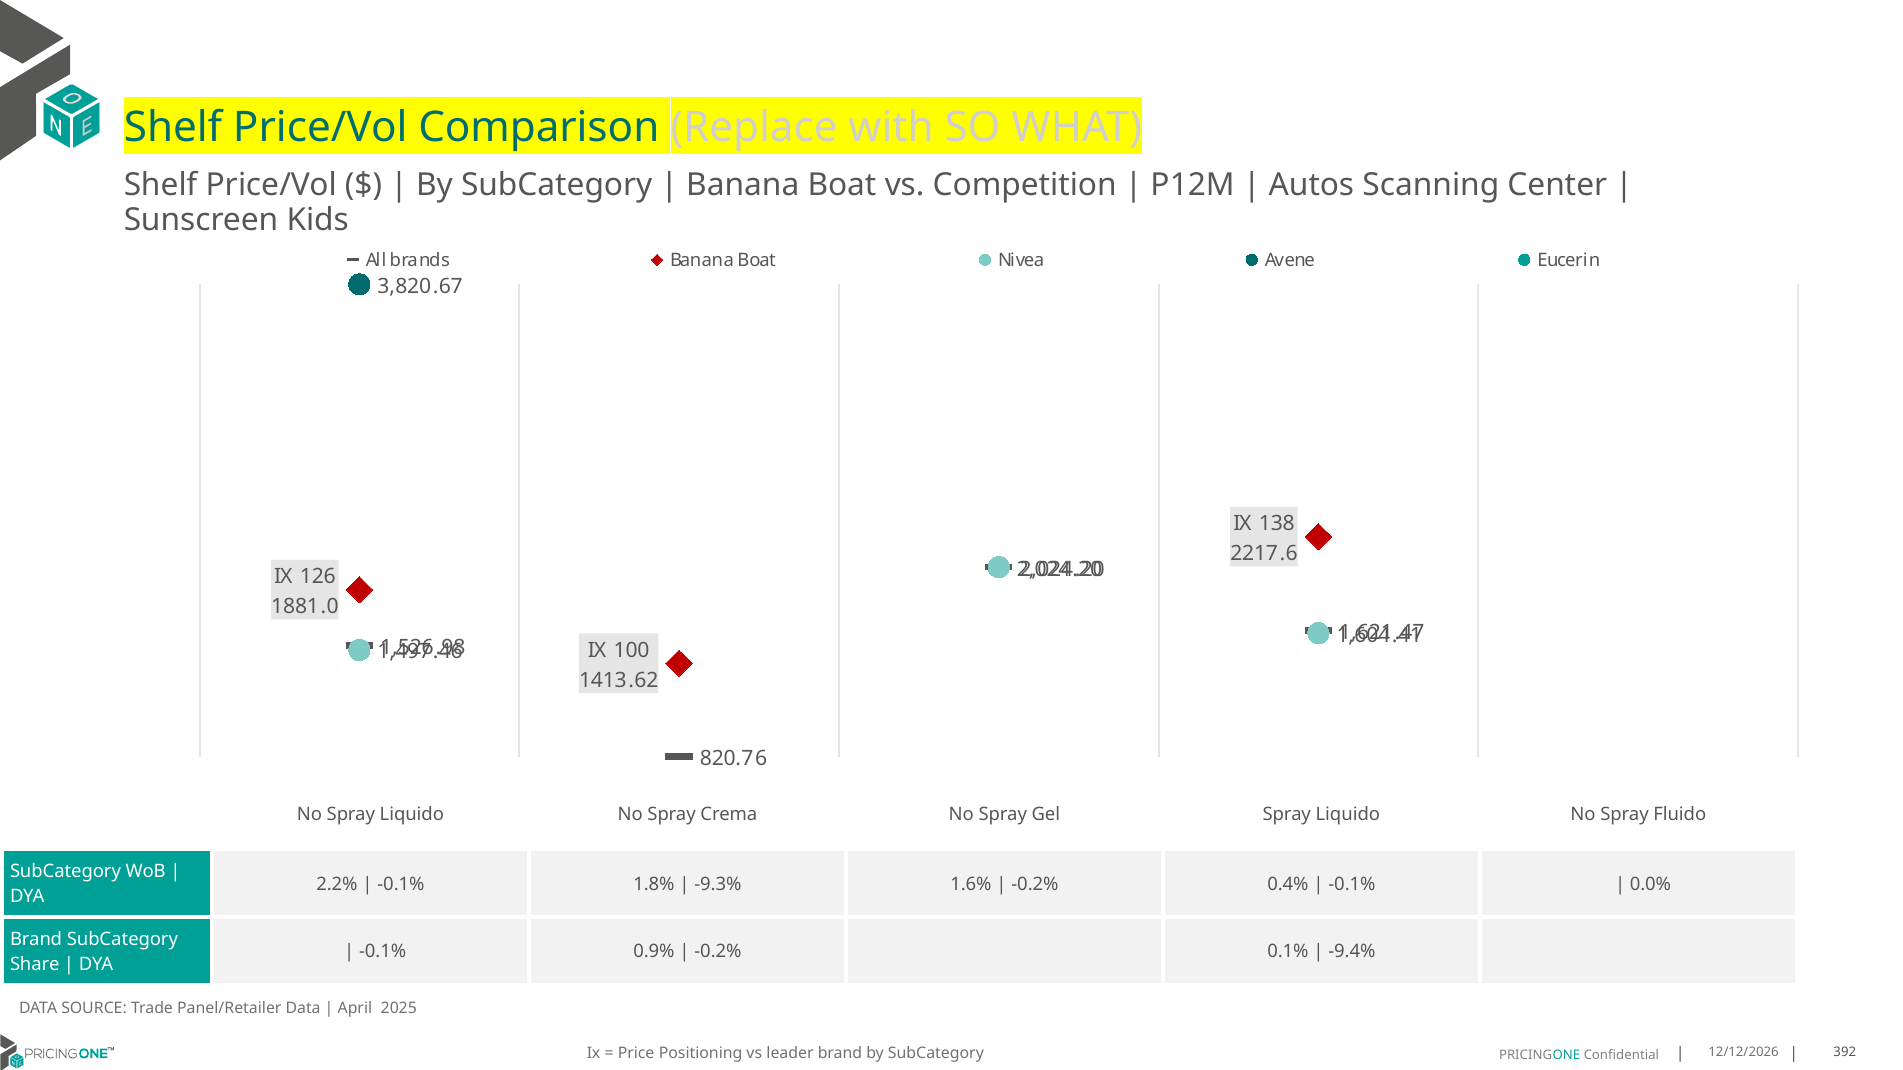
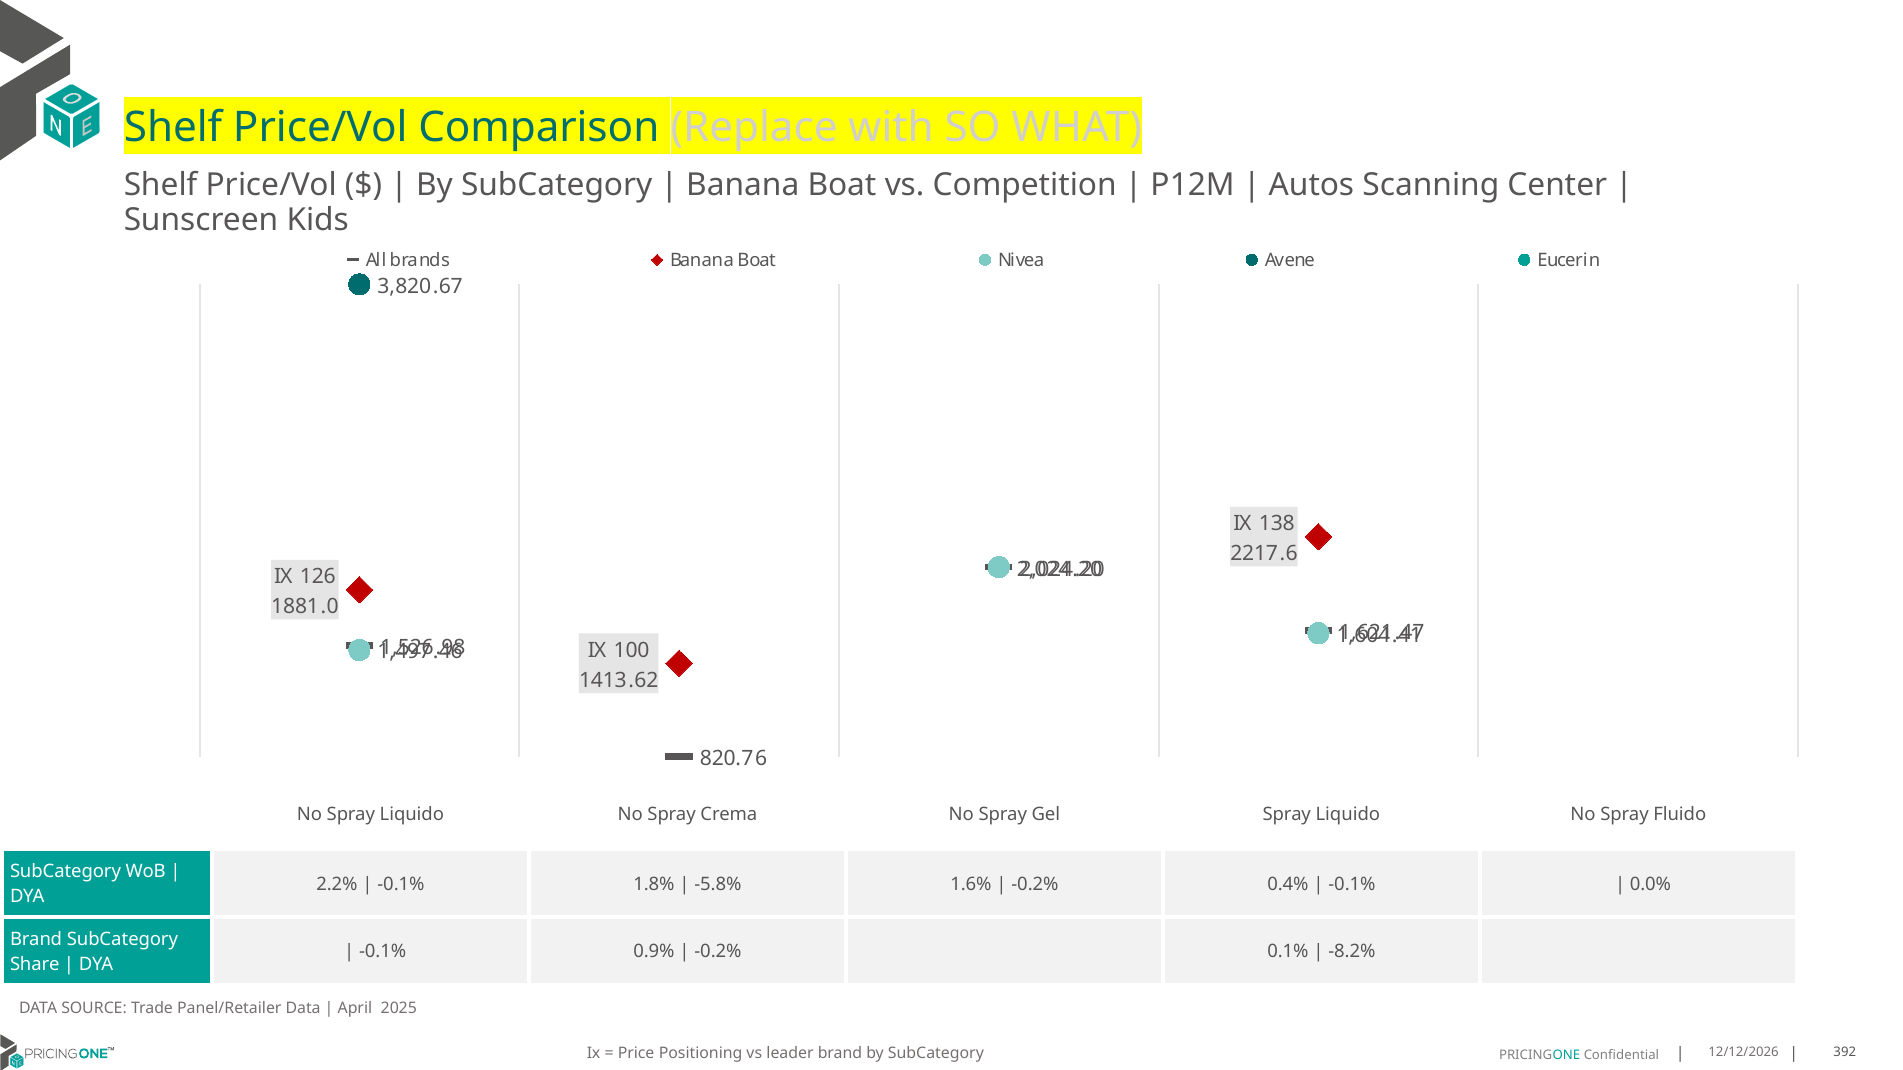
-9.3%: -9.3% -> -5.8% (718, 885)
-9.4%: -9.4% -> -8.2% (1352, 952)
